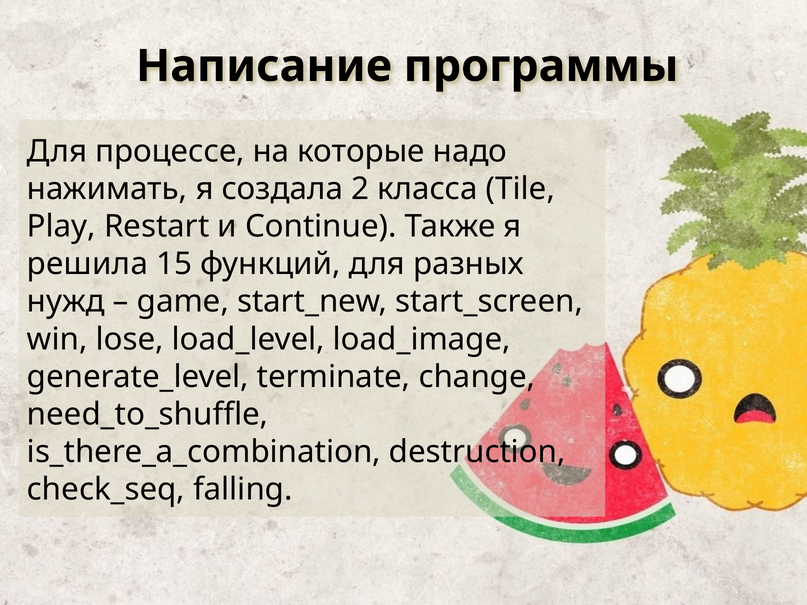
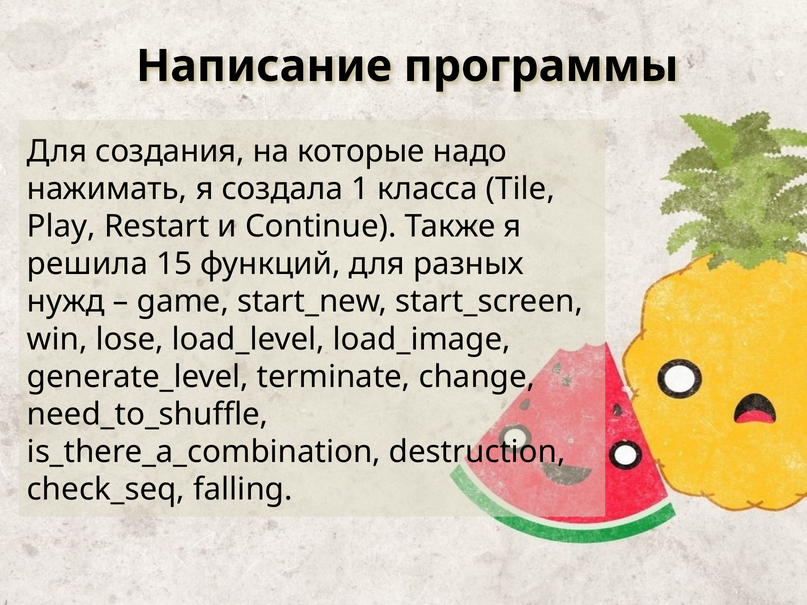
процессе: процессе -> создания (170, 151)
2: 2 -> 1 (360, 189)
